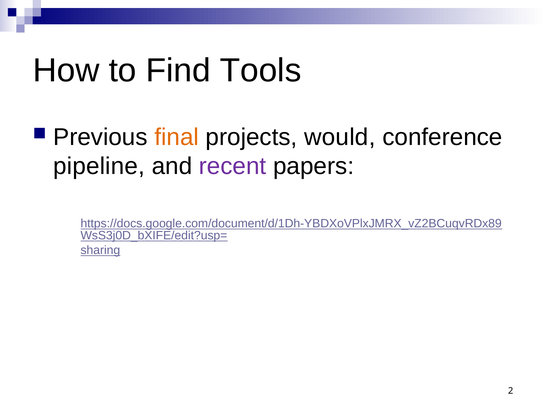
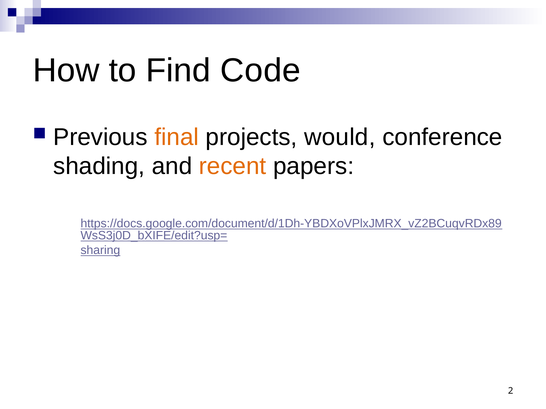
Tools: Tools -> Code (260, 71)
pipeline: pipeline -> shading (99, 166)
recent colour: purple -> orange (233, 166)
